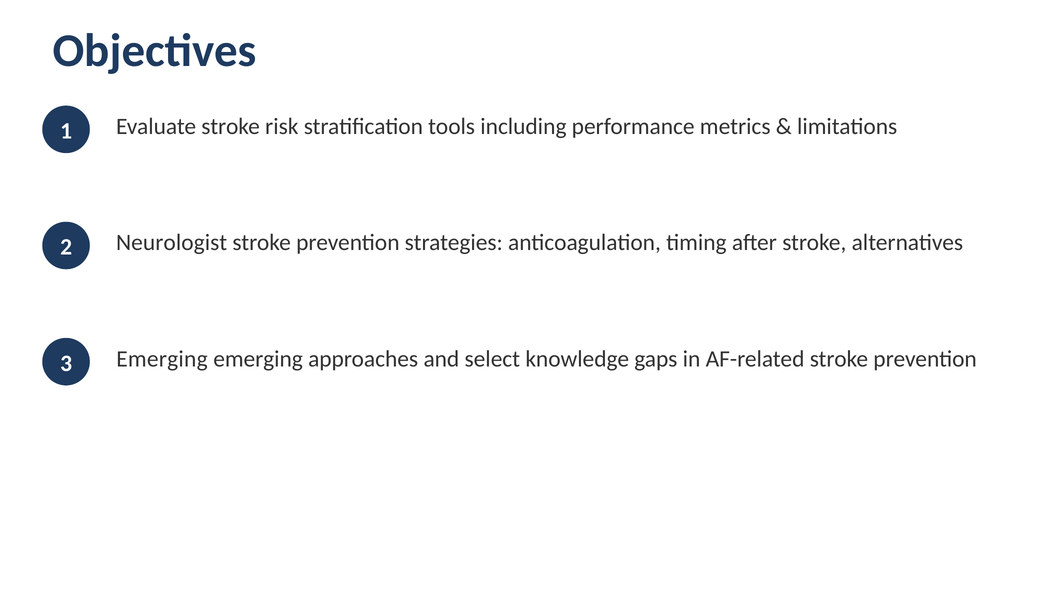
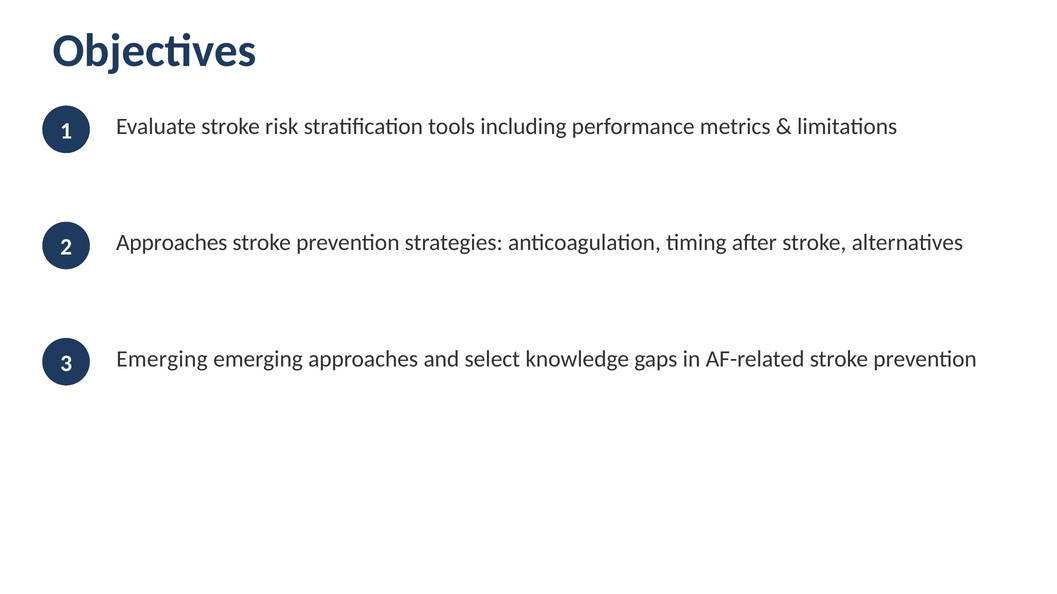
2 Neurologist: Neurologist -> Approaches (172, 243)
